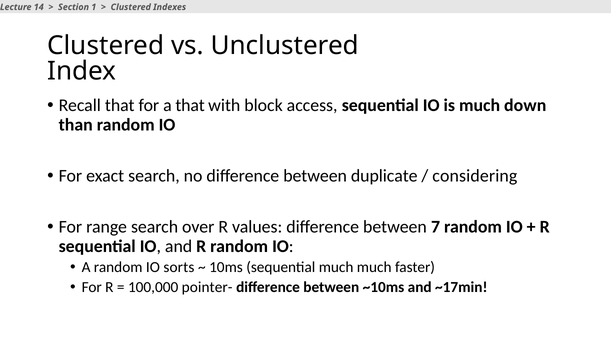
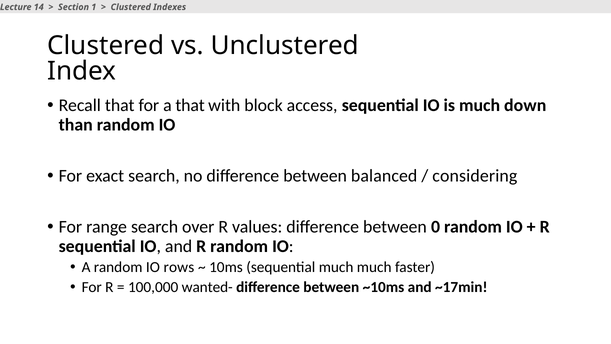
duplicate: duplicate -> balanced (384, 176)
7: 7 -> 0 (436, 227)
sorts: sorts -> rows (179, 267)
pointer-: pointer- -> wanted- (207, 287)
